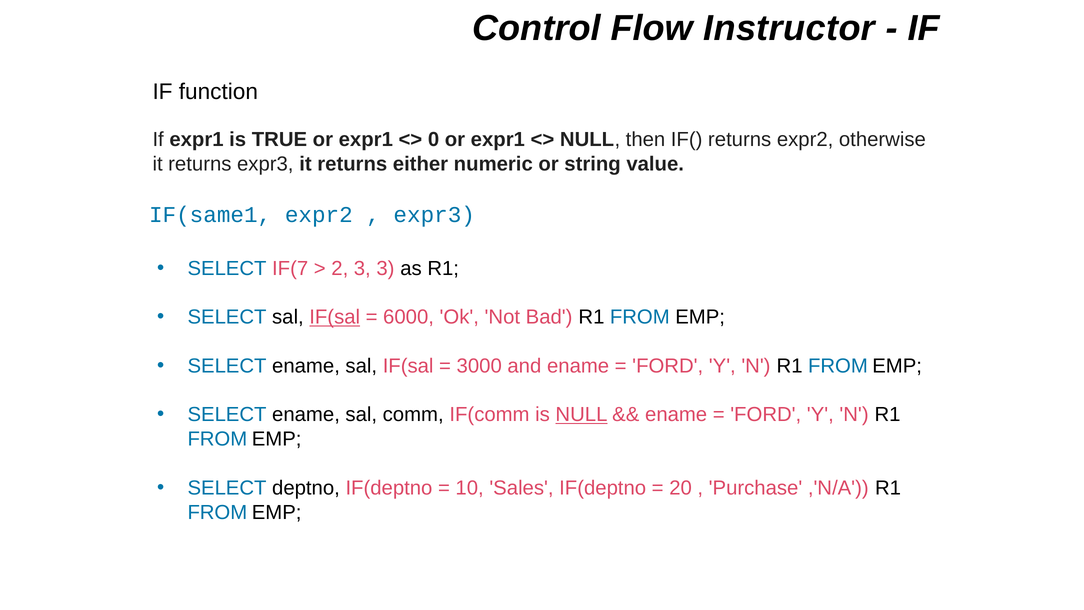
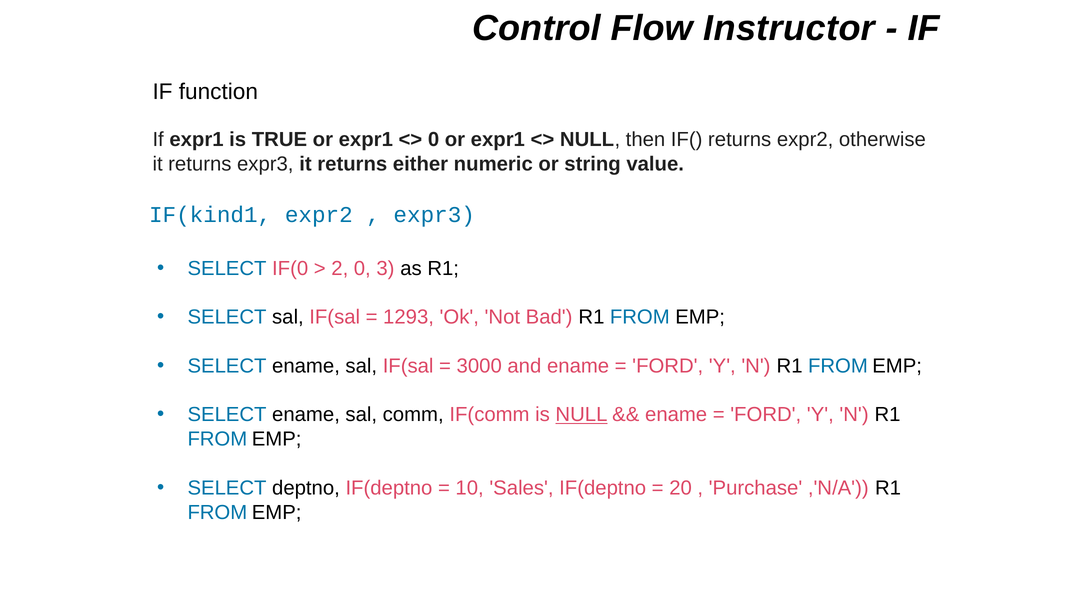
IF(same1: IF(same1 -> IF(kind1 (210, 215)
IF(7: IF(7 -> IF(0 (290, 268)
2 3: 3 -> 0 (362, 268)
IF(sal underline: present -> none (335, 317)
6000: 6000 -> 1293 (409, 317)
